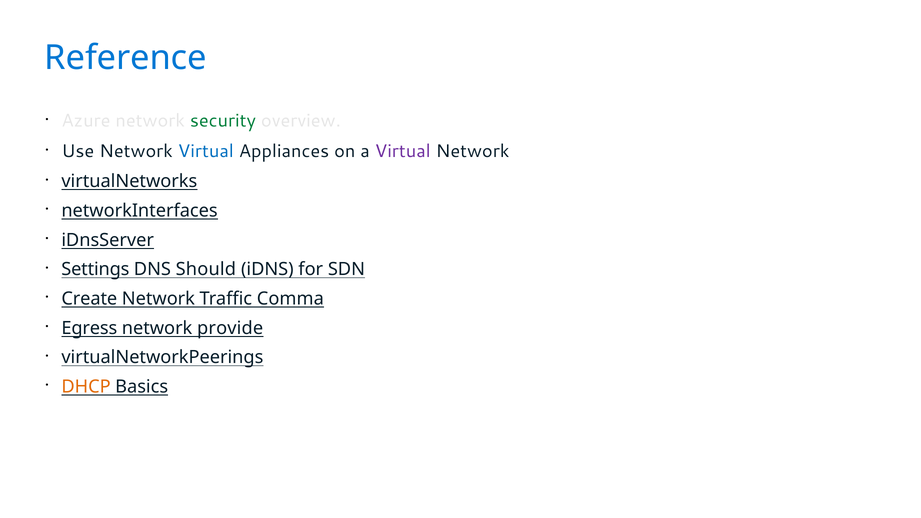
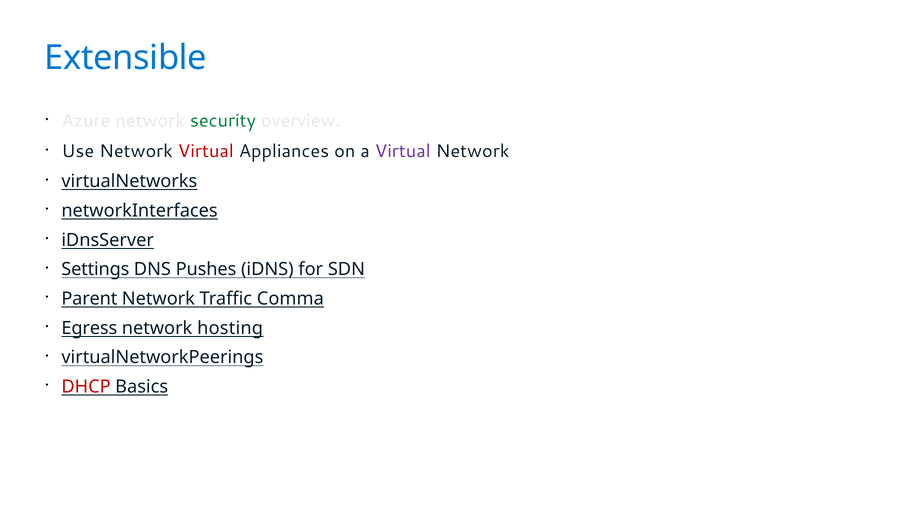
Reference: Reference -> Extensible (126, 58)
Virtual colour: blue -> red (206, 151)
Should: Should -> Pushes (206, 269)
Create: Create -> Parent (89, 299)
provide: provide -> hosting (230, 328)
DHCP colour: orange -> red (86, 387)
